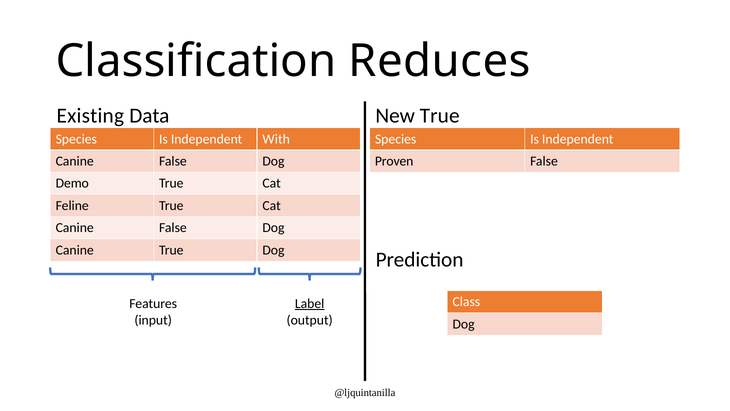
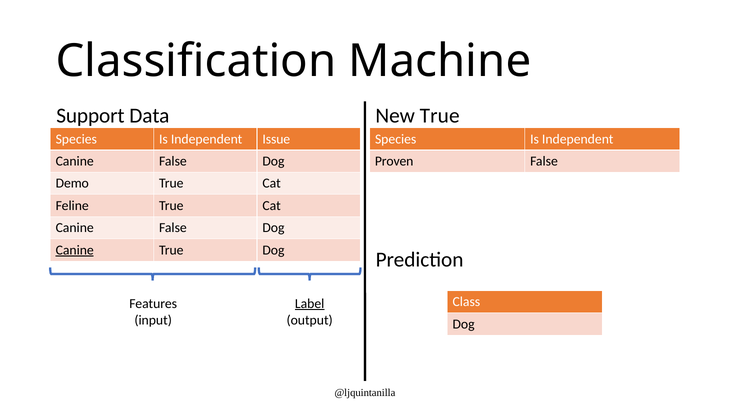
Reduces: Reduces -> Machine (440, 61)
Existing: Existing -> Support (90, 116)
With: With -> Issue (276, 139)
Canine underline: none -> present (75, 250)
